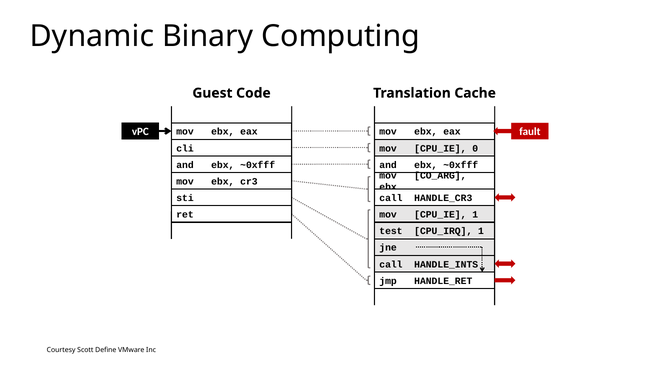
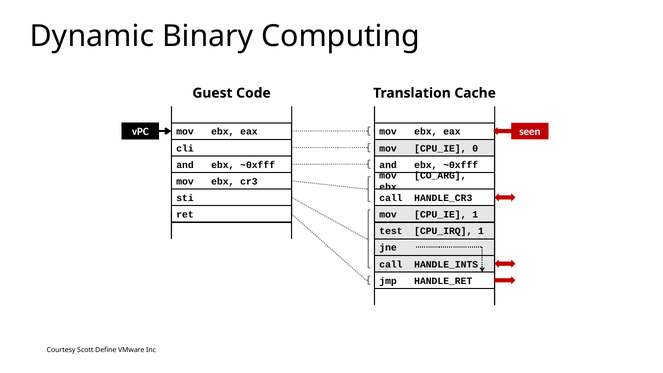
fault: fault -> seen (530, 132)
